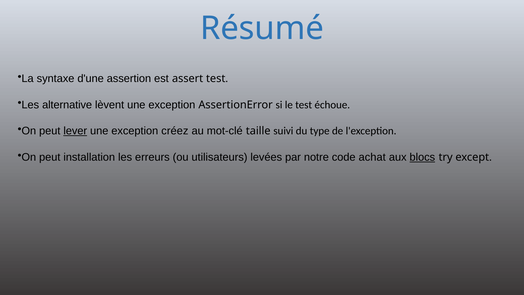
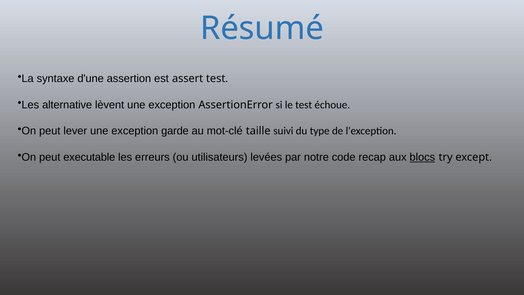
lever underline: present -> none (75, 131)
créez: créez -> garde (175, 131)
installation: installation -> executable (89, 157)
achat: achat -> recap (372, 157)
